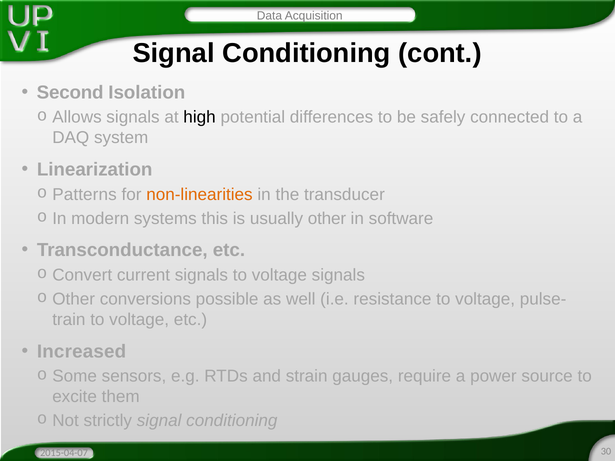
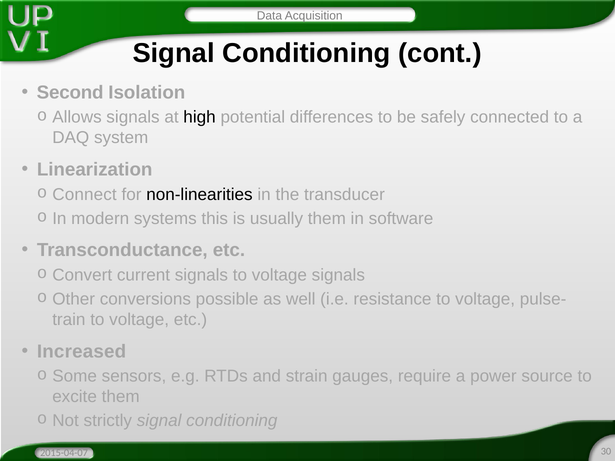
Patterns: Patterns -> Connect (84, 195)
non-linearities colour: orange -> black (199, 195)
usually other: other -> them (327, 219)
